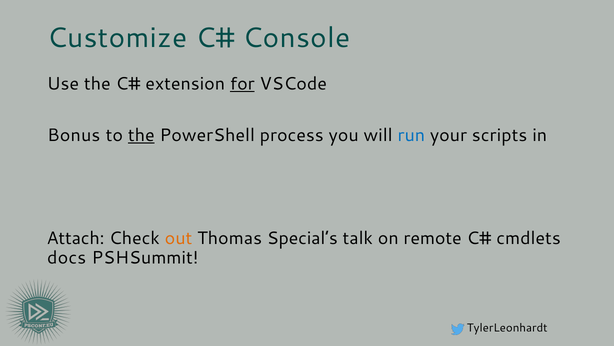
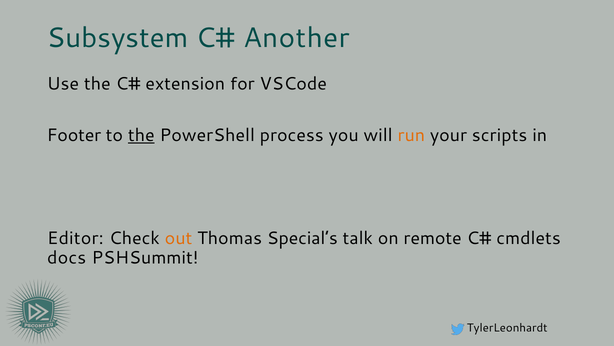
Customize: Customize -> Subsystem (118, 38)
Console: Console -> Another (296, 38)
for underline: present -> none (242, 84)
Bonus: Bonus -> Footer (74, 135)
run colour: blue -> orange (411, 135)
Attach: Attach -> Editor (75, 238)
